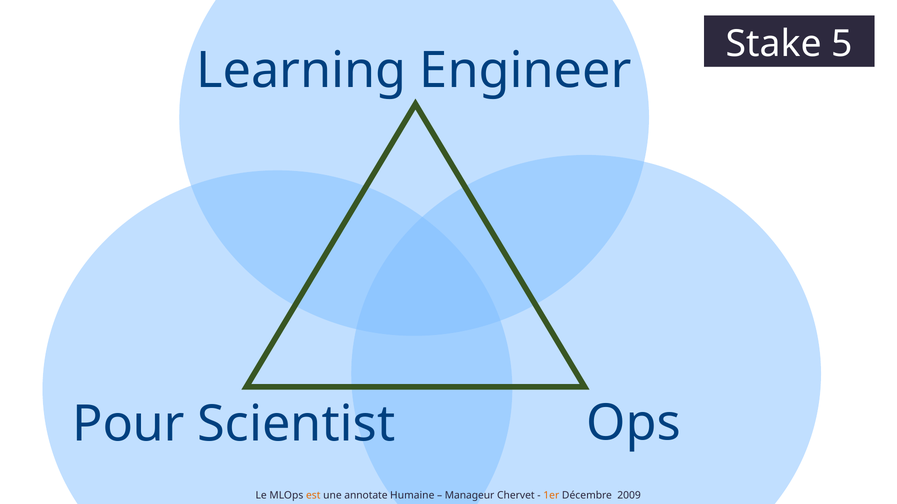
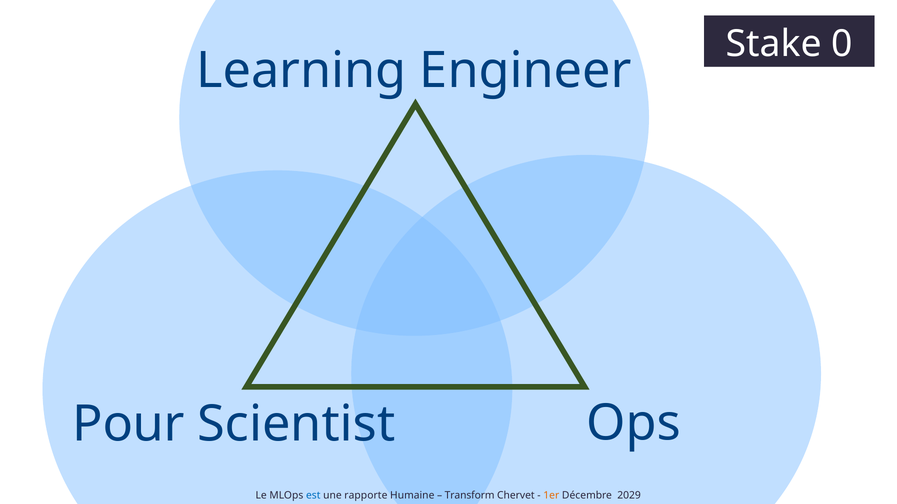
5: 5 -> 0 (842, 44)
est colour: orange -> blue (313, 496)
annotate: annotate -> rapporte (366, 496)
Manageur: Manageur -> Transform (470, 496)
2009: 2009 -> 2029 (629, 496)
